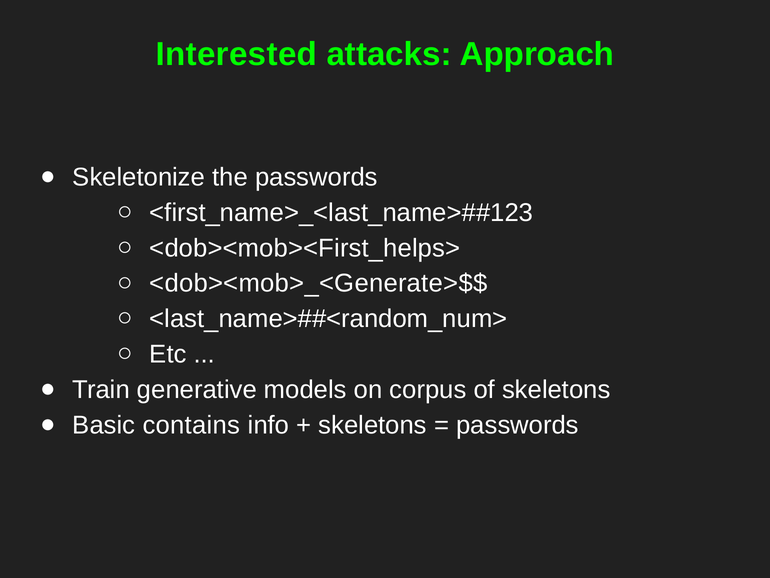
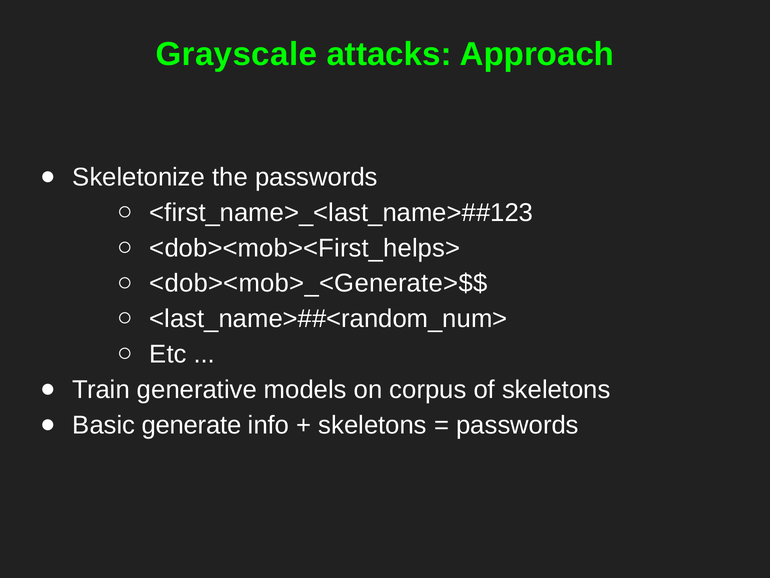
Interested: Interested -> Grayscale (236, 54)
contains: contains -> generate (192, 425)
